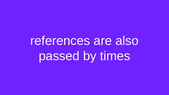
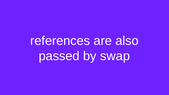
times: times -> swap (115, 56)
